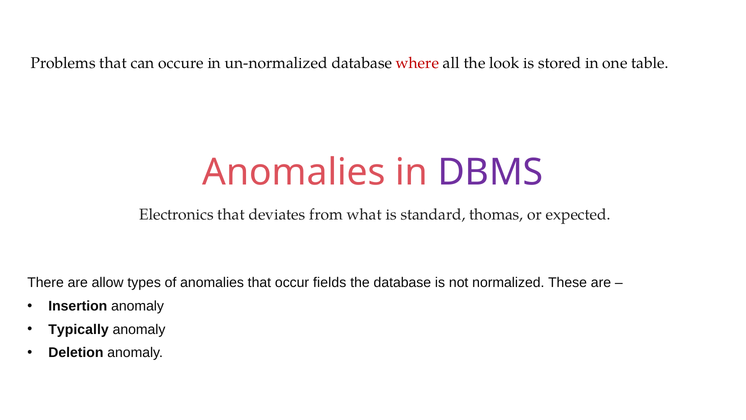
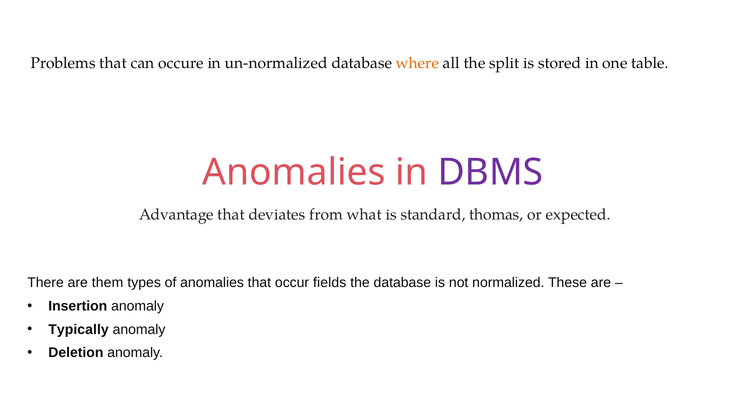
where colour: red -> orange (417, 63)
look: look -> split (504, 63)
Electronics: Electronics -> Advantage (176, 214)
allow: allow -> them (108, 283)
